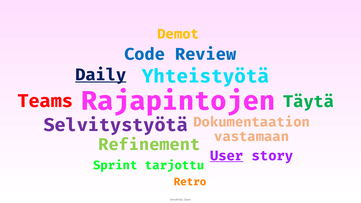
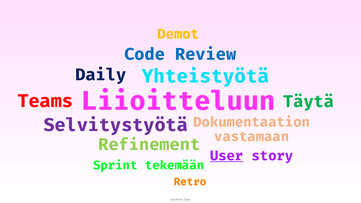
Daily underline: present -> none (101, 75)
Rajapintojen: Rajapintojen -> Liioitteluun (178, 101)
tarjottu: tarjottu -> tekemään (175, 166)
